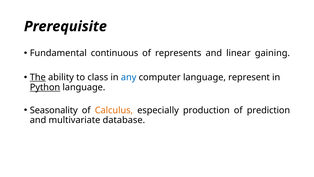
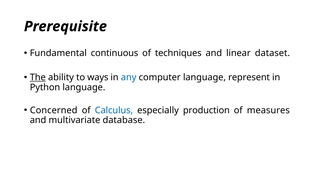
represents: represents -> techniques (178, 53)
gaining: gaining -> dataset (272, 53)
class: class -> ways (98, 77)
Python underline: present -> none (45, 87)
Seasonality: Seasonality -> Concerned (54, 110)
Calculus colour: orange -> blue (114, 110)
prediction: prediction -> measures (268, 110)
